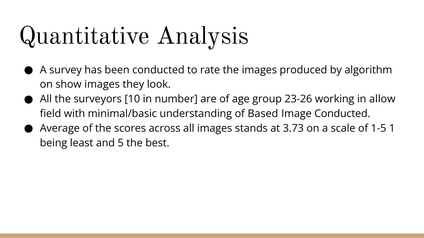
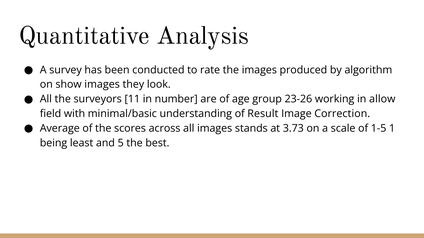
10: 10 -> 11 (132, 99)
Based: Based -> Result (263, 114)
Image Conducted: Conducted -> Correction (342, 114)
